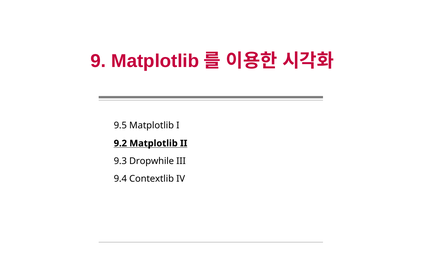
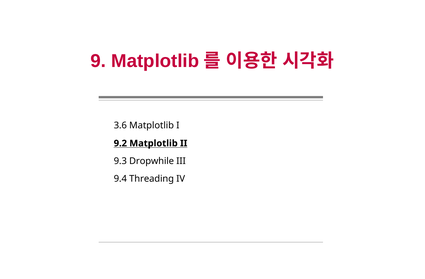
9.5: 9.5 -> 3.6 (120, 126)
Contextlib: Contextlib -> Threading (152, 179)
